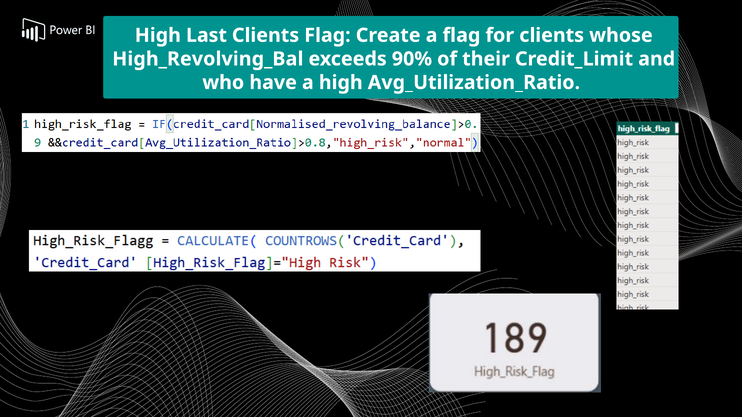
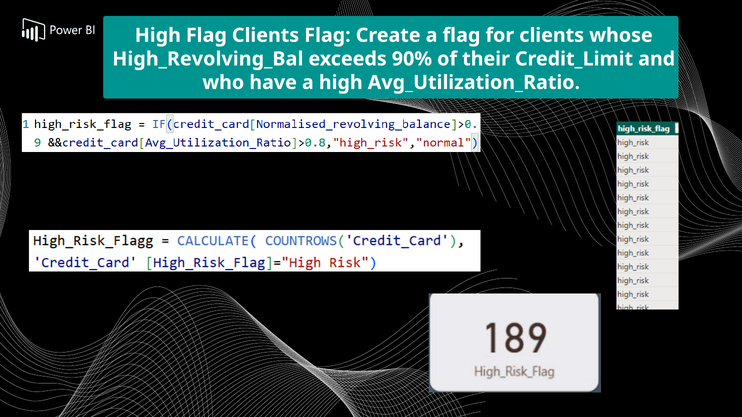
High Last: Last -> Flag (206, 35)
